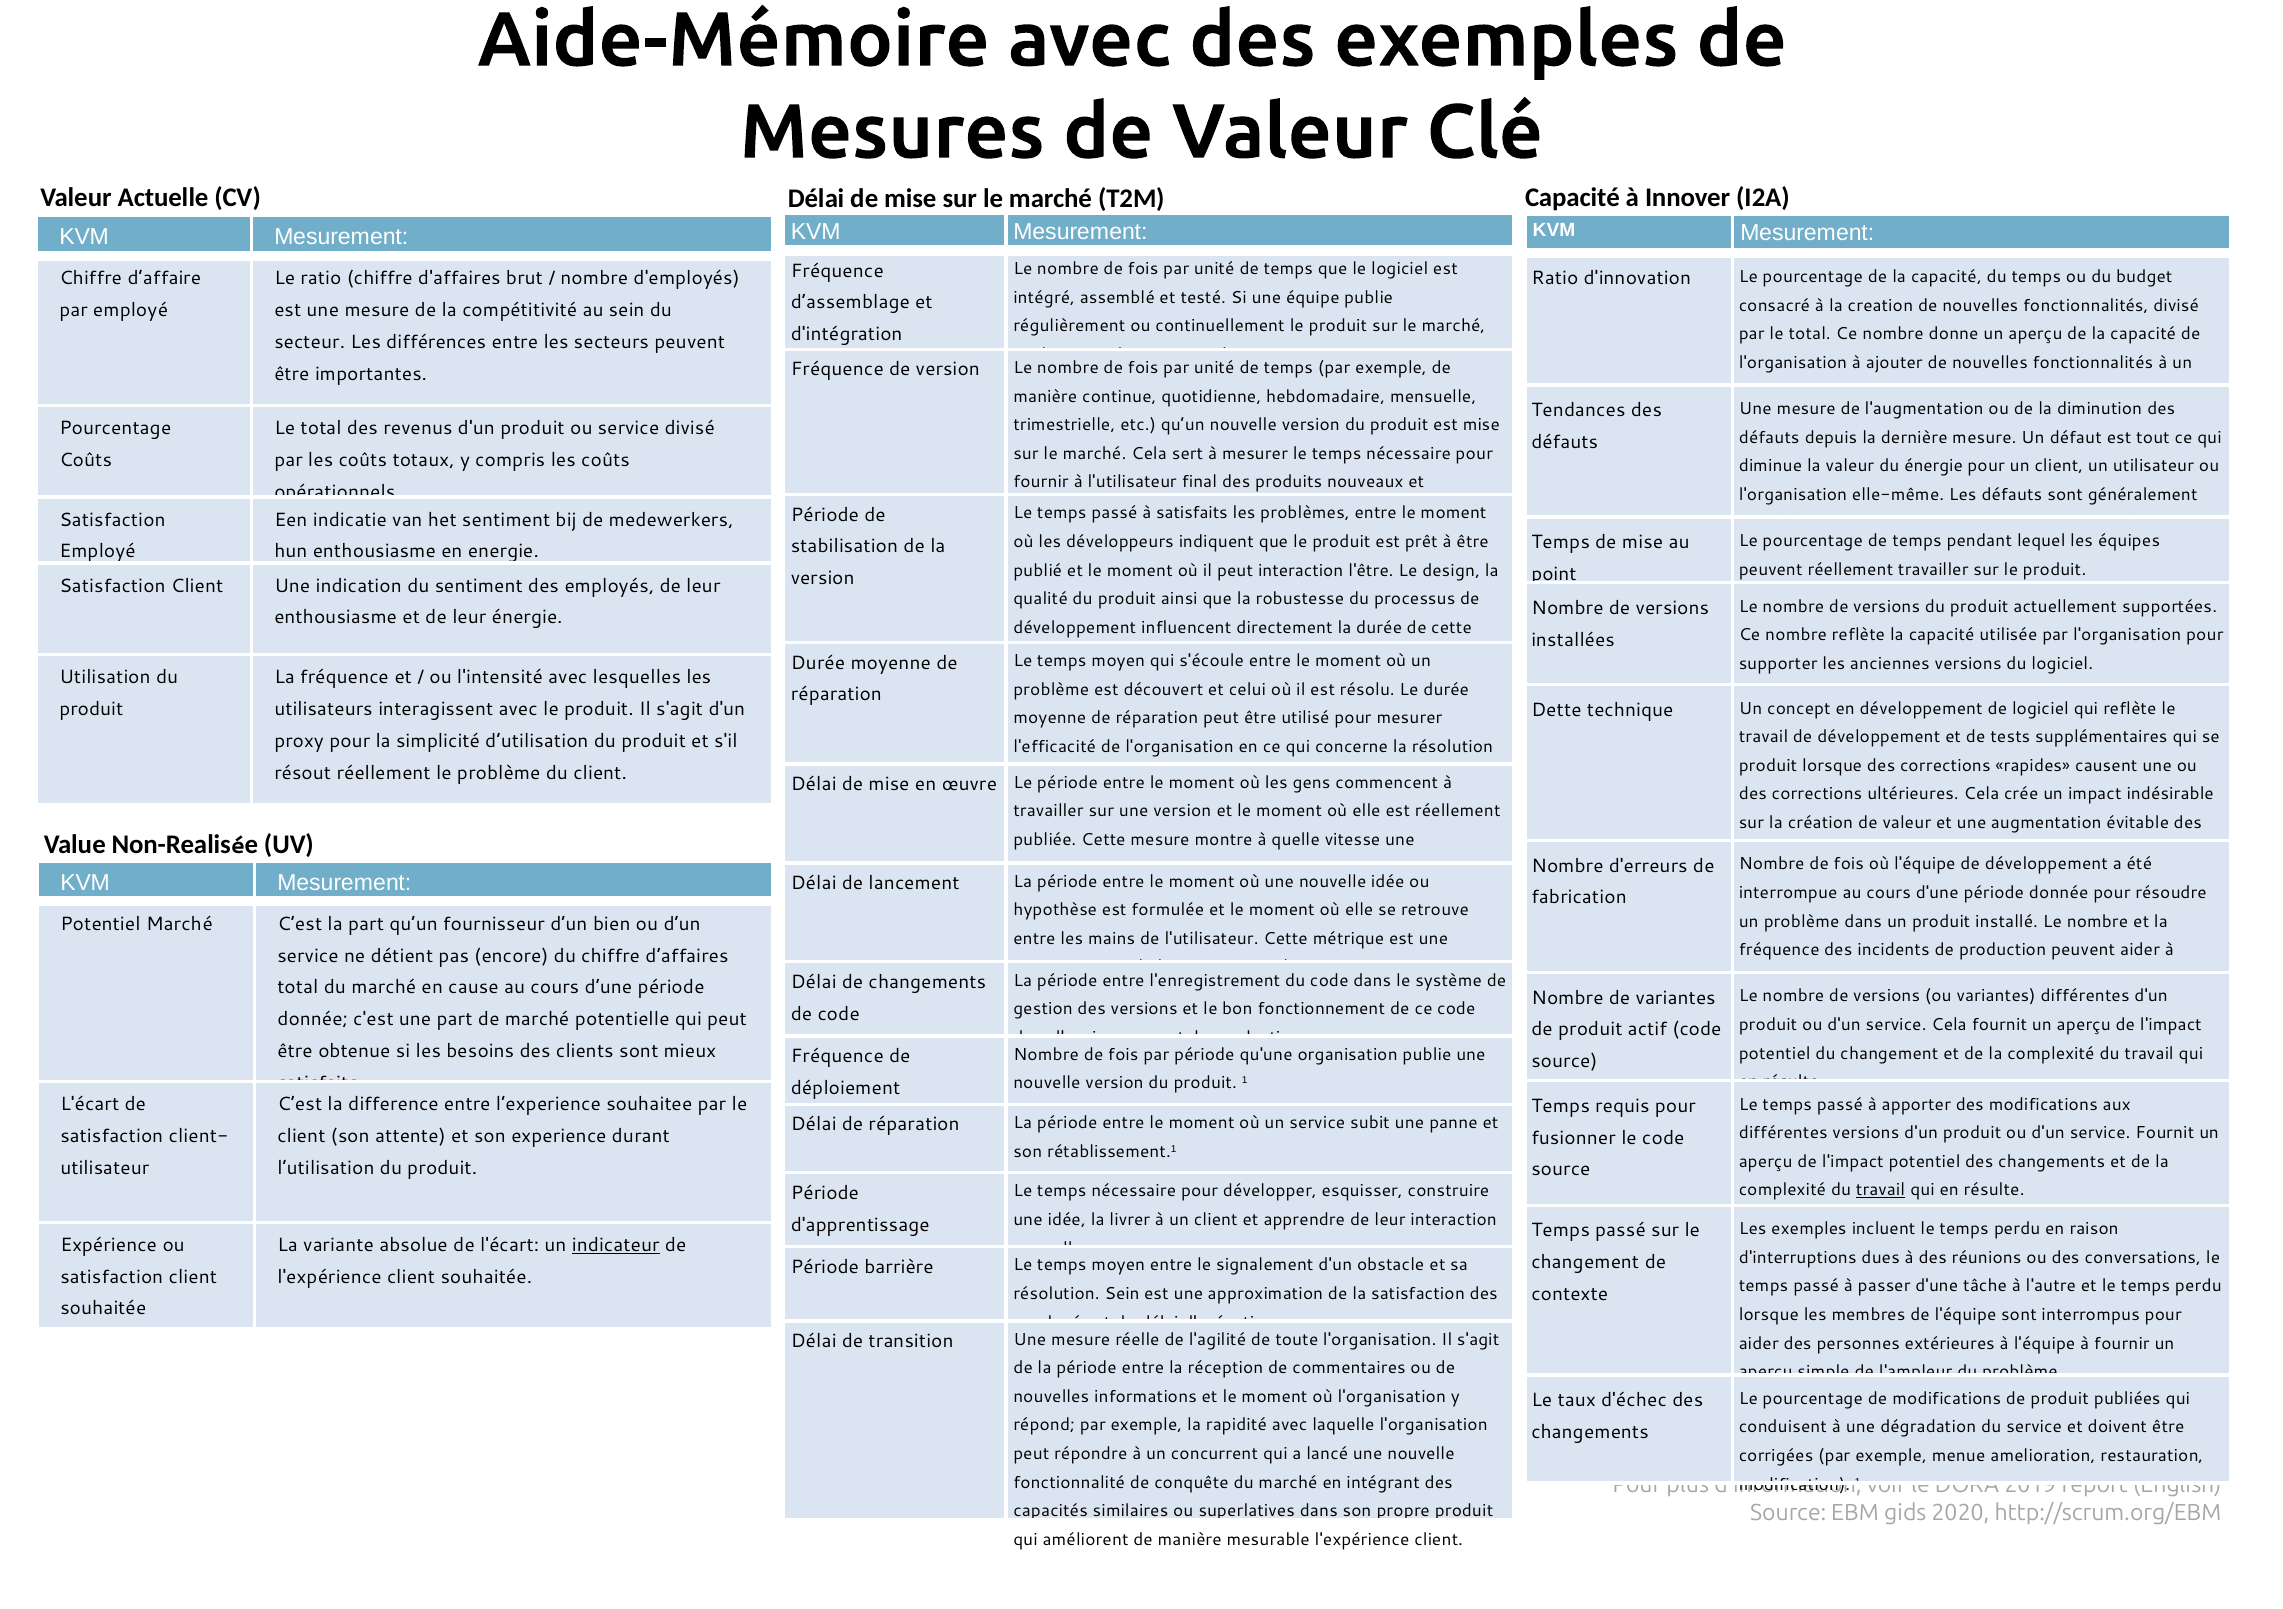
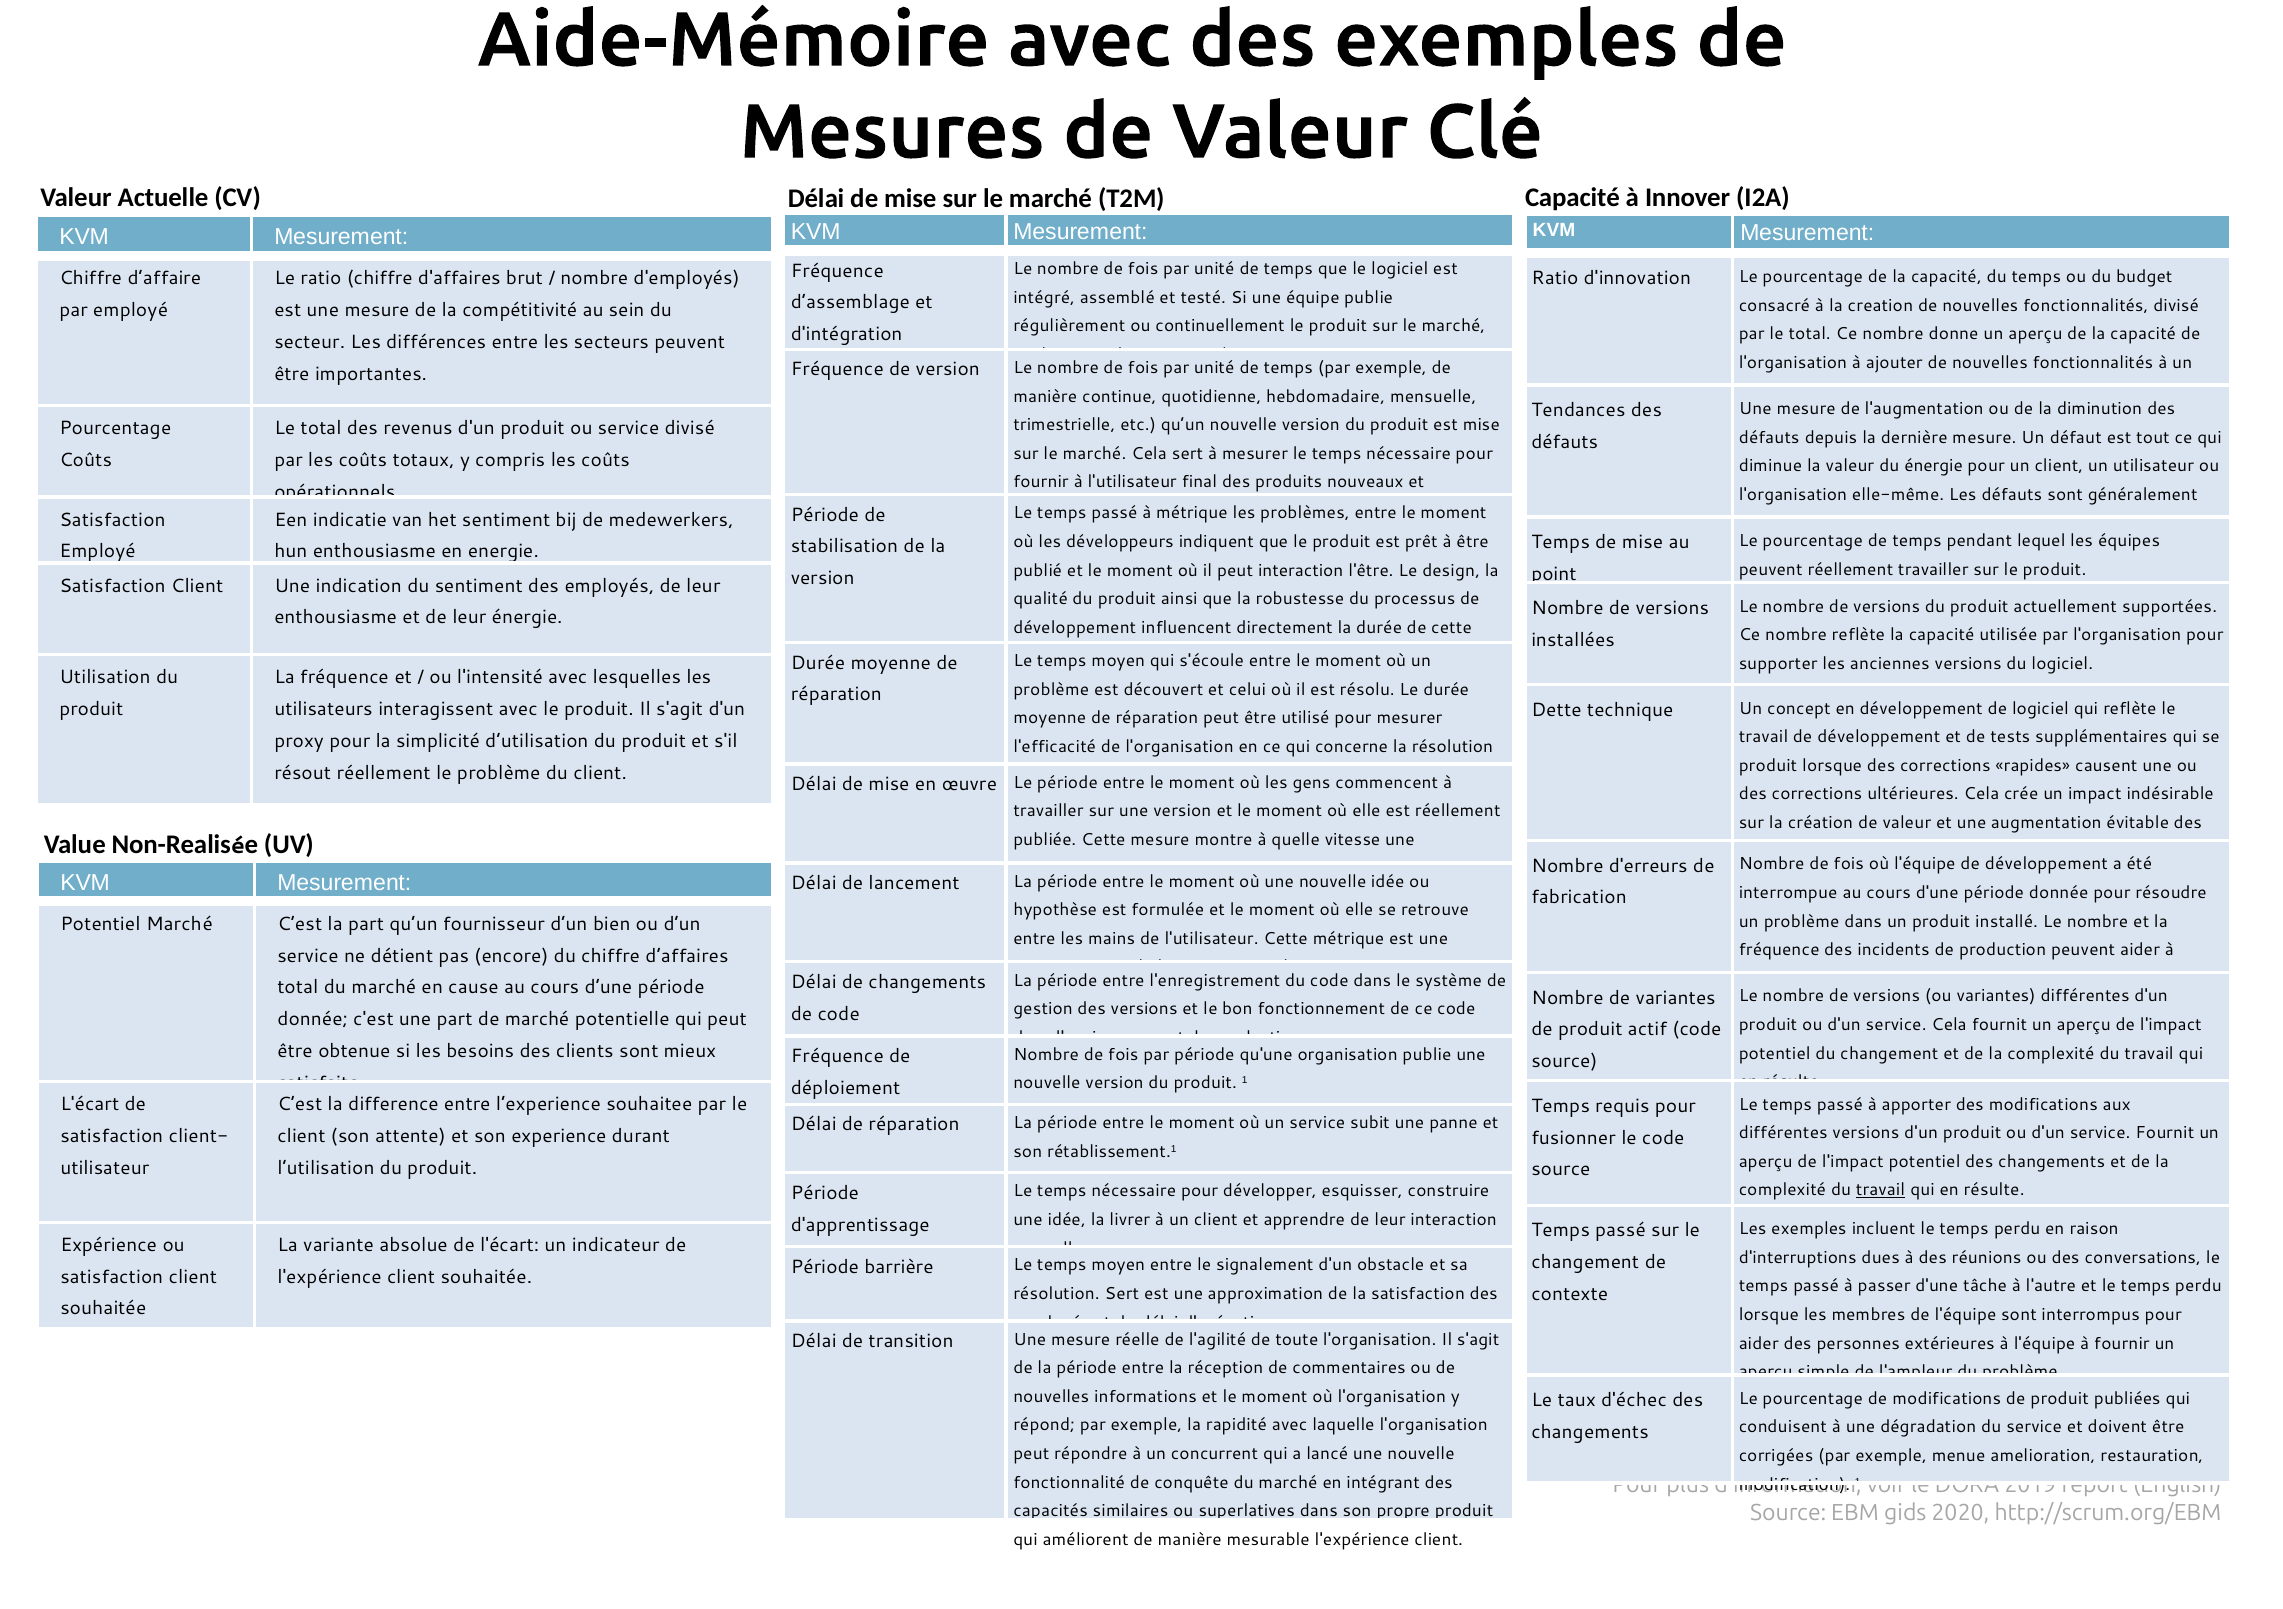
à satisfaits: satisfaits -> métrique (1192, 513)
indicateur underline: present -> none (616, 1245)
résolution Sein: Sein -> Sert (1122, 1294)
